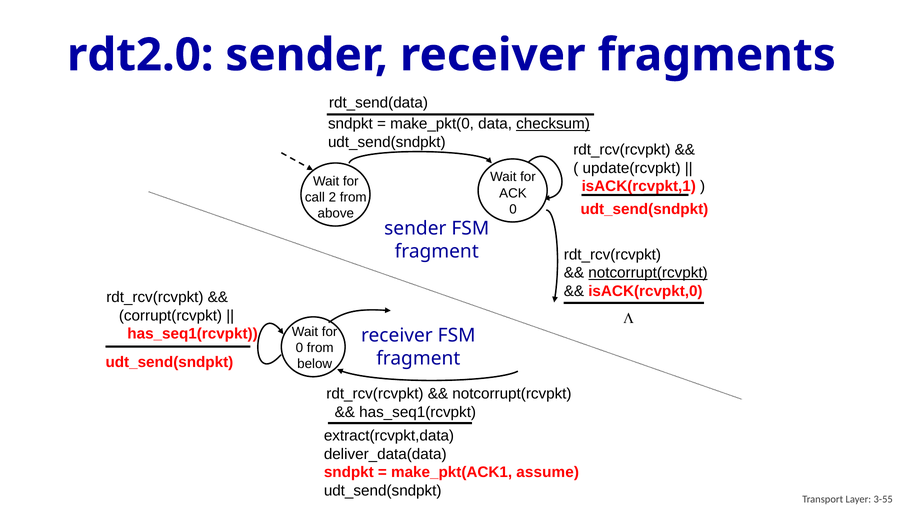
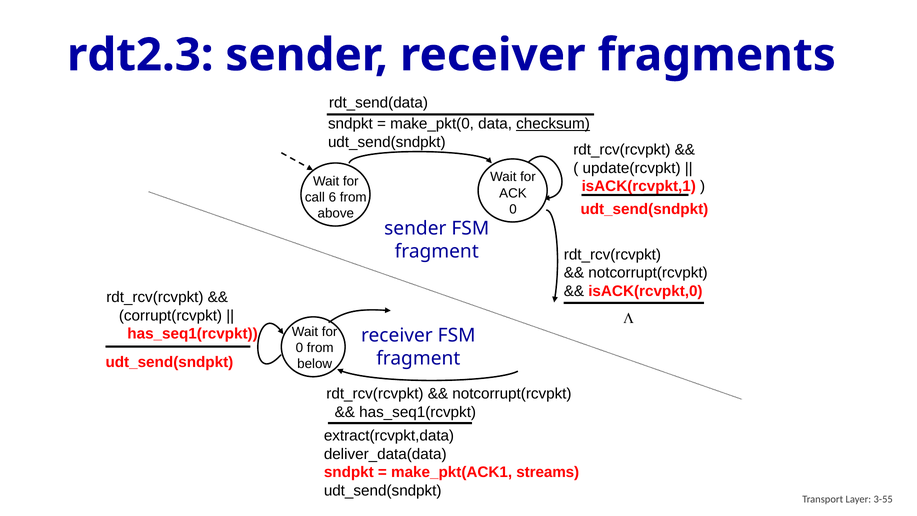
rdt2.0: rdt2.0 -> rdt2.3 (140, 55)
2: 2 -> 6 (332, 197)
notcorrupt(rcvpkt underline: present -> none (648, 273)
assume: assume -> streams (548, 472)
